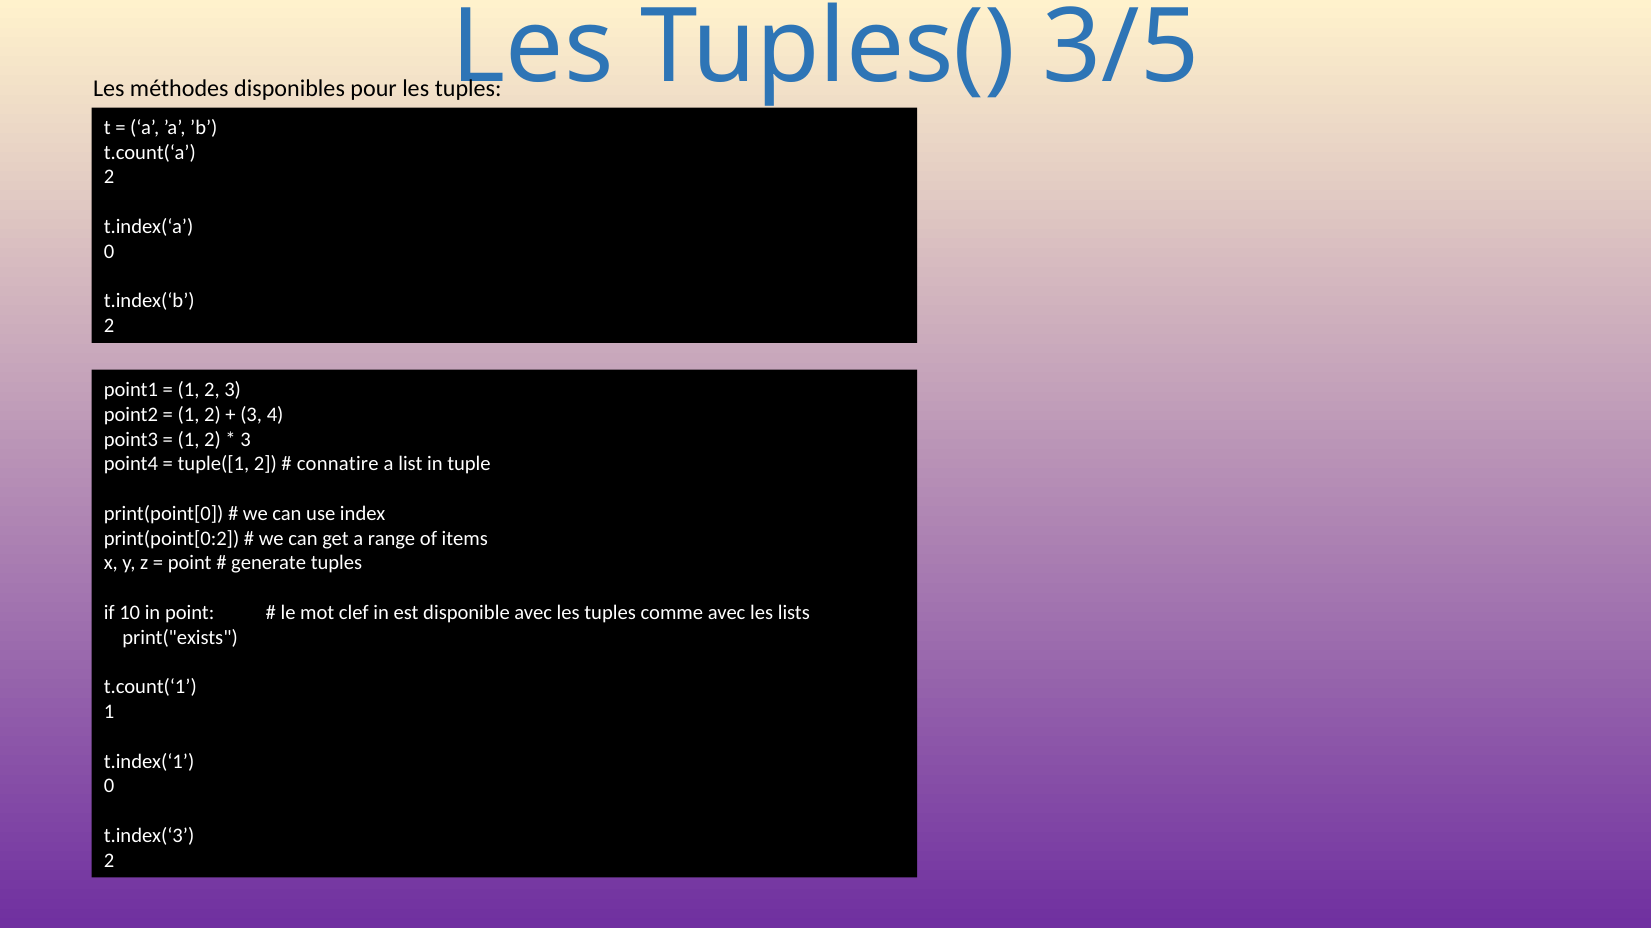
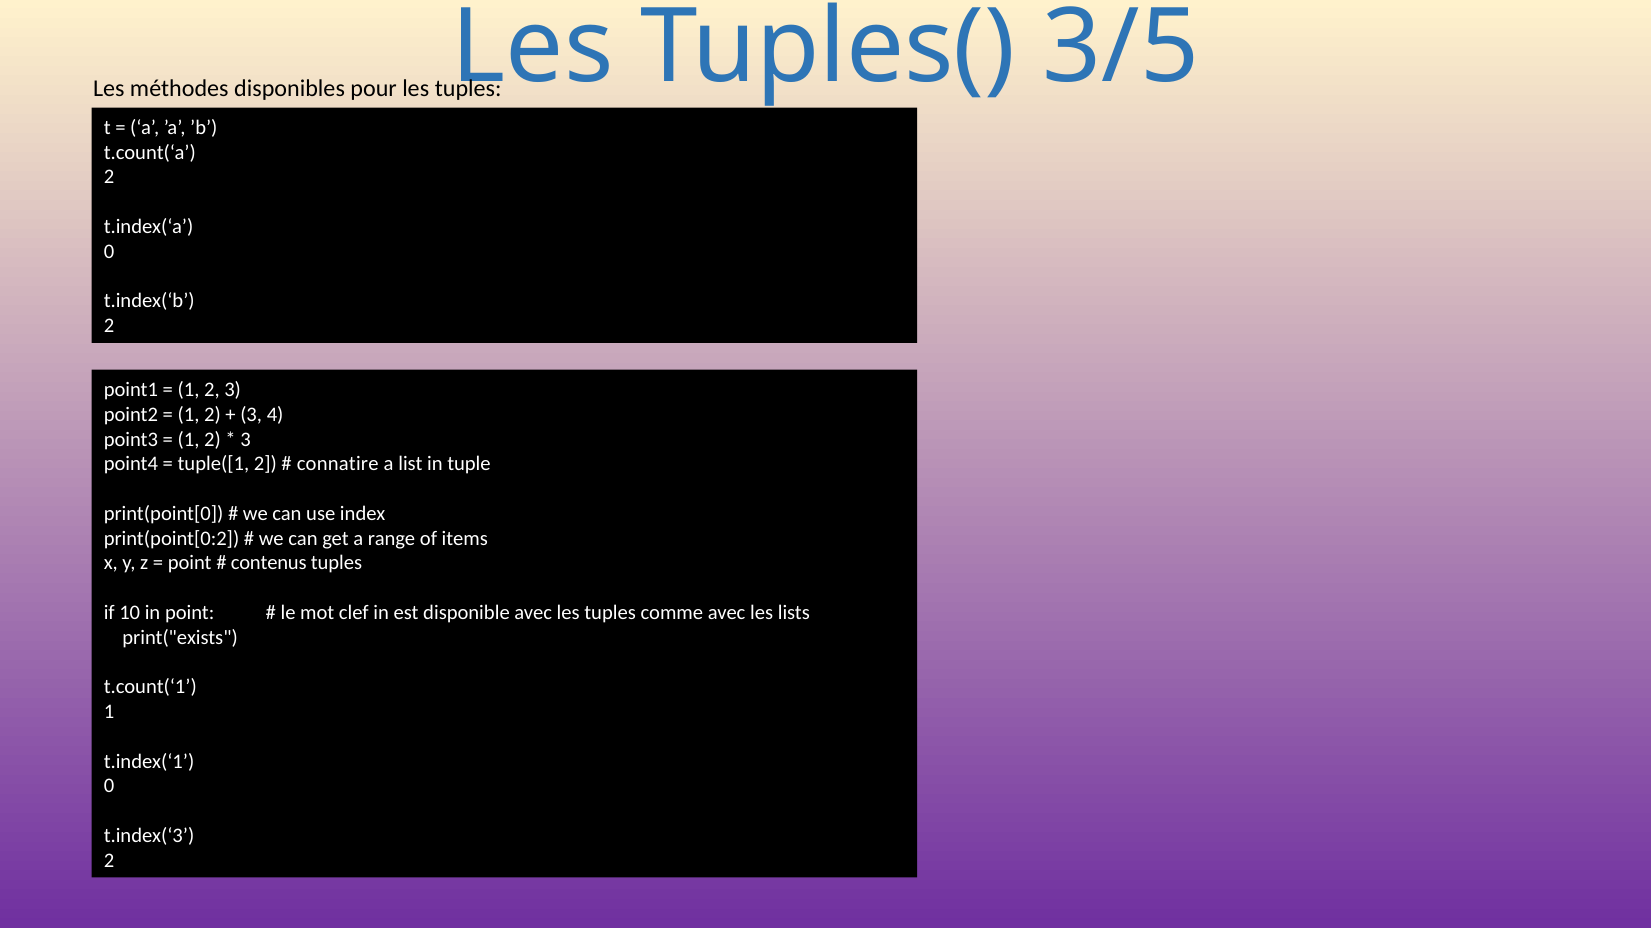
generate: generate -> contenus (269, 563)
